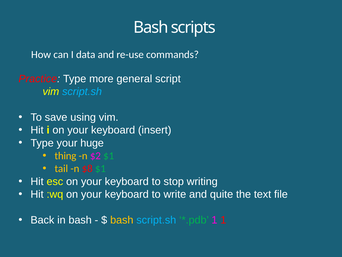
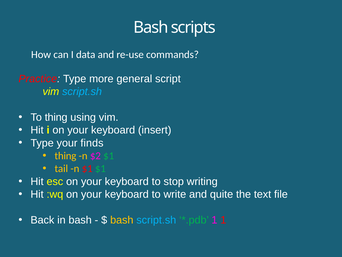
To save: save -> thing (56, 117)
huge: huge -> finds (92, 143)
n $8: $8 -> $1 (87, 168)
